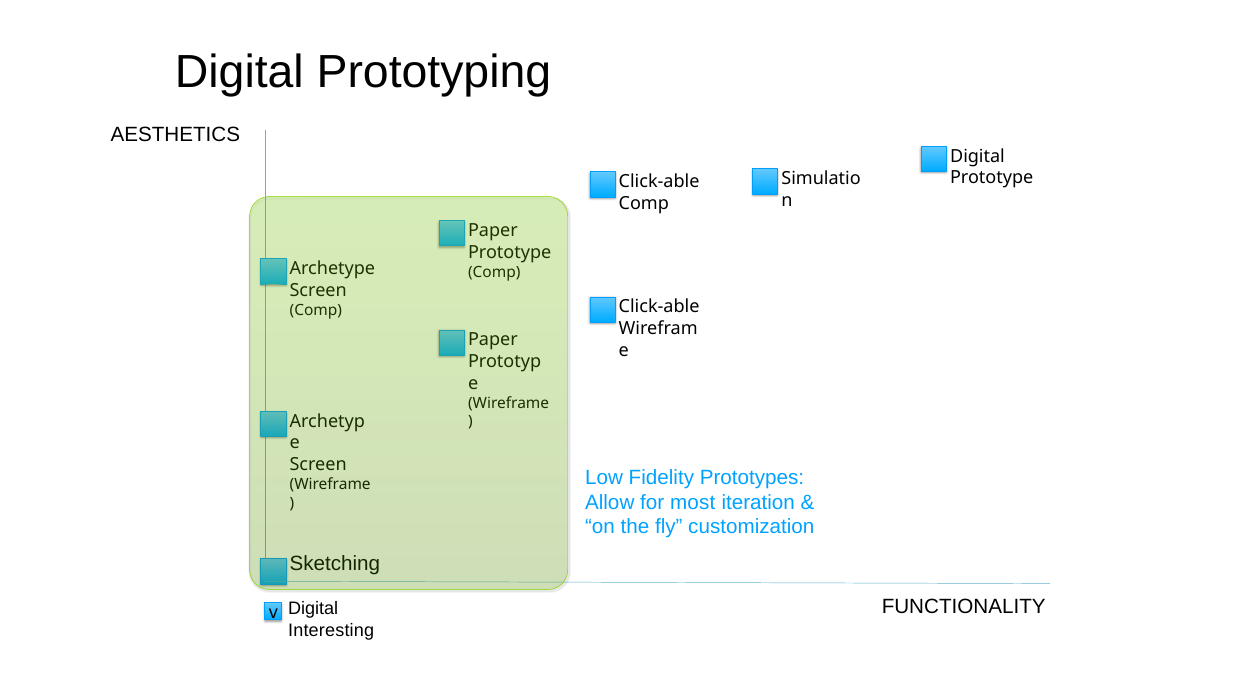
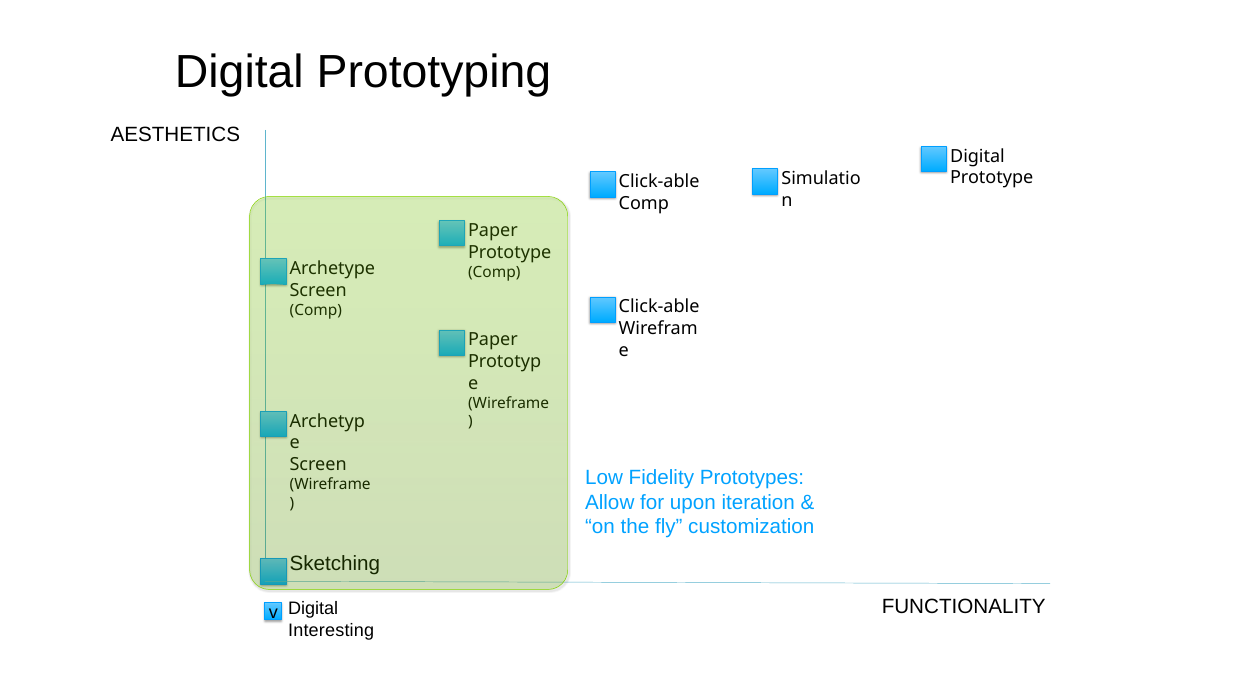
most: most -> upon (693, 502)
